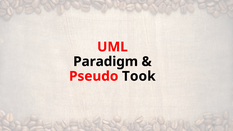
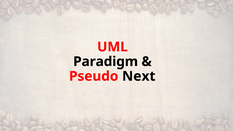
Took: Took -> Next (139, 76)
